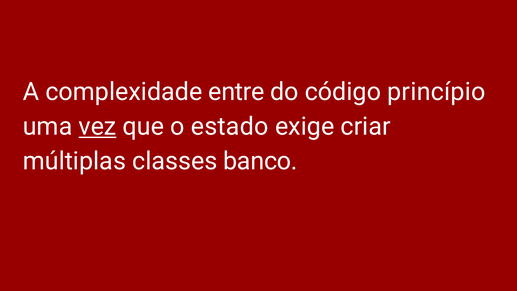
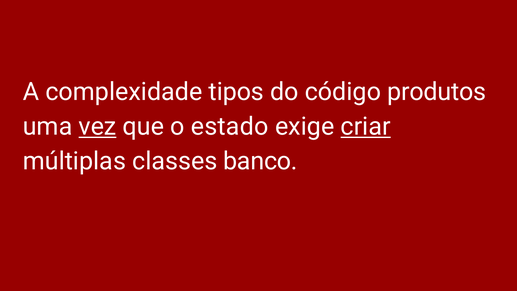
entre: entre -> tipos (236, 92)
princípio: princípio -> produtos (437, 92)
criar underline: none -> present (366, 126)
